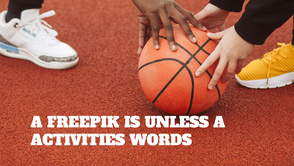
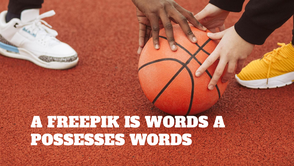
IS UNLESS: UNLESS -> WORDS (177, 122)
ACTIVITIES: ACTIVITIES -> POSSESSES (78, 140)
